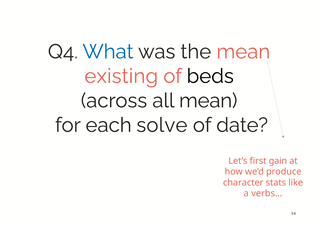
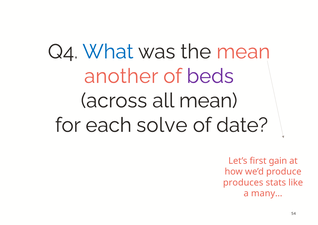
existing: existing -> another (121, 76)
beds colour: black -> purple (210, 76)
character: character -> produces (243, 182)
verbs…: verbs… -> many… (267, 193)
